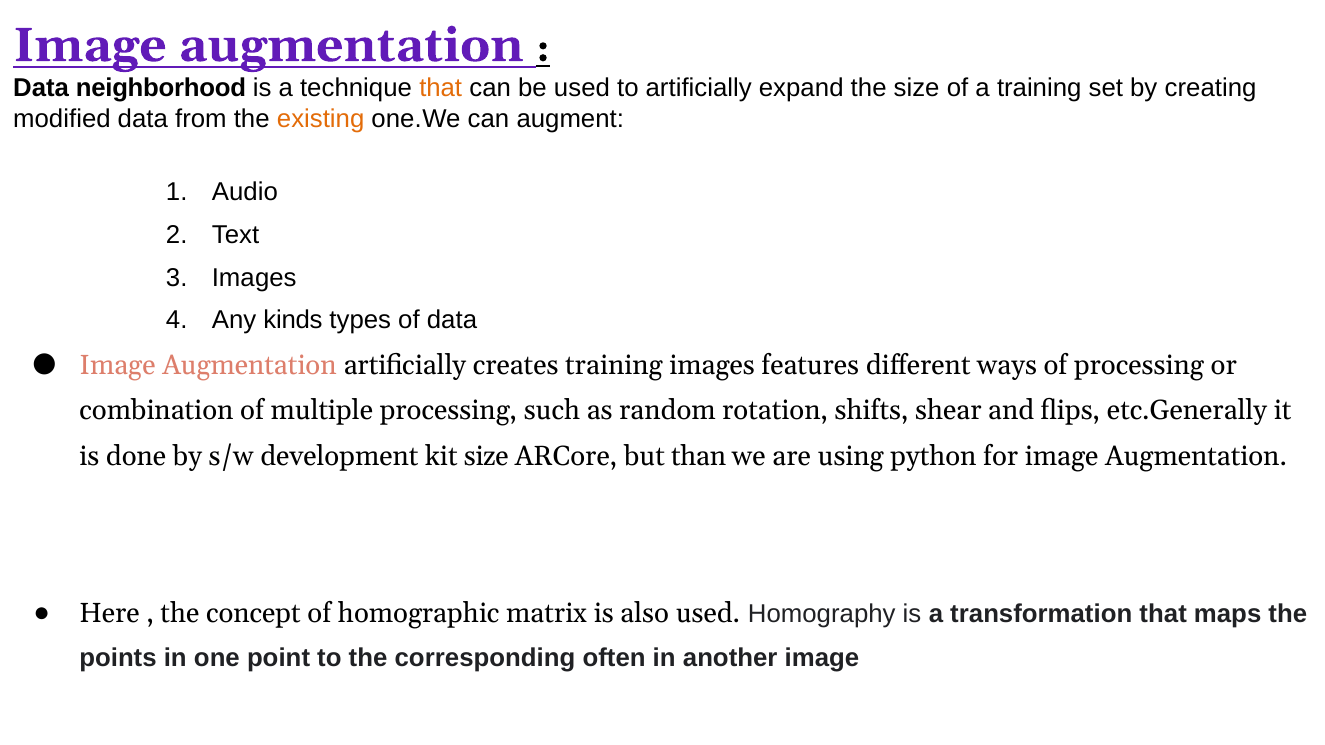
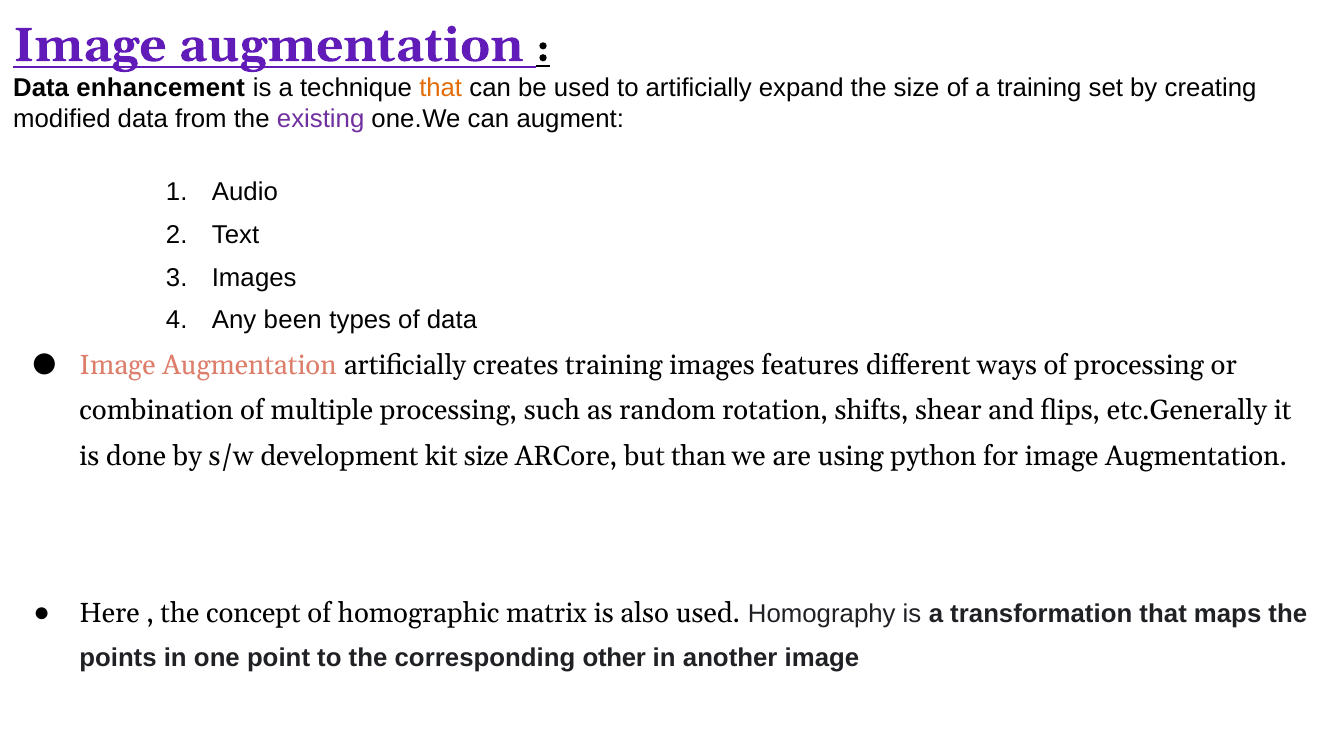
neighborhood: neighborhood -> enhancement (161, 88)
existing colour: orange -> purple (321, 119)
kinds: kinds -> been (293, 320)
often: often -> other (614, 658)
